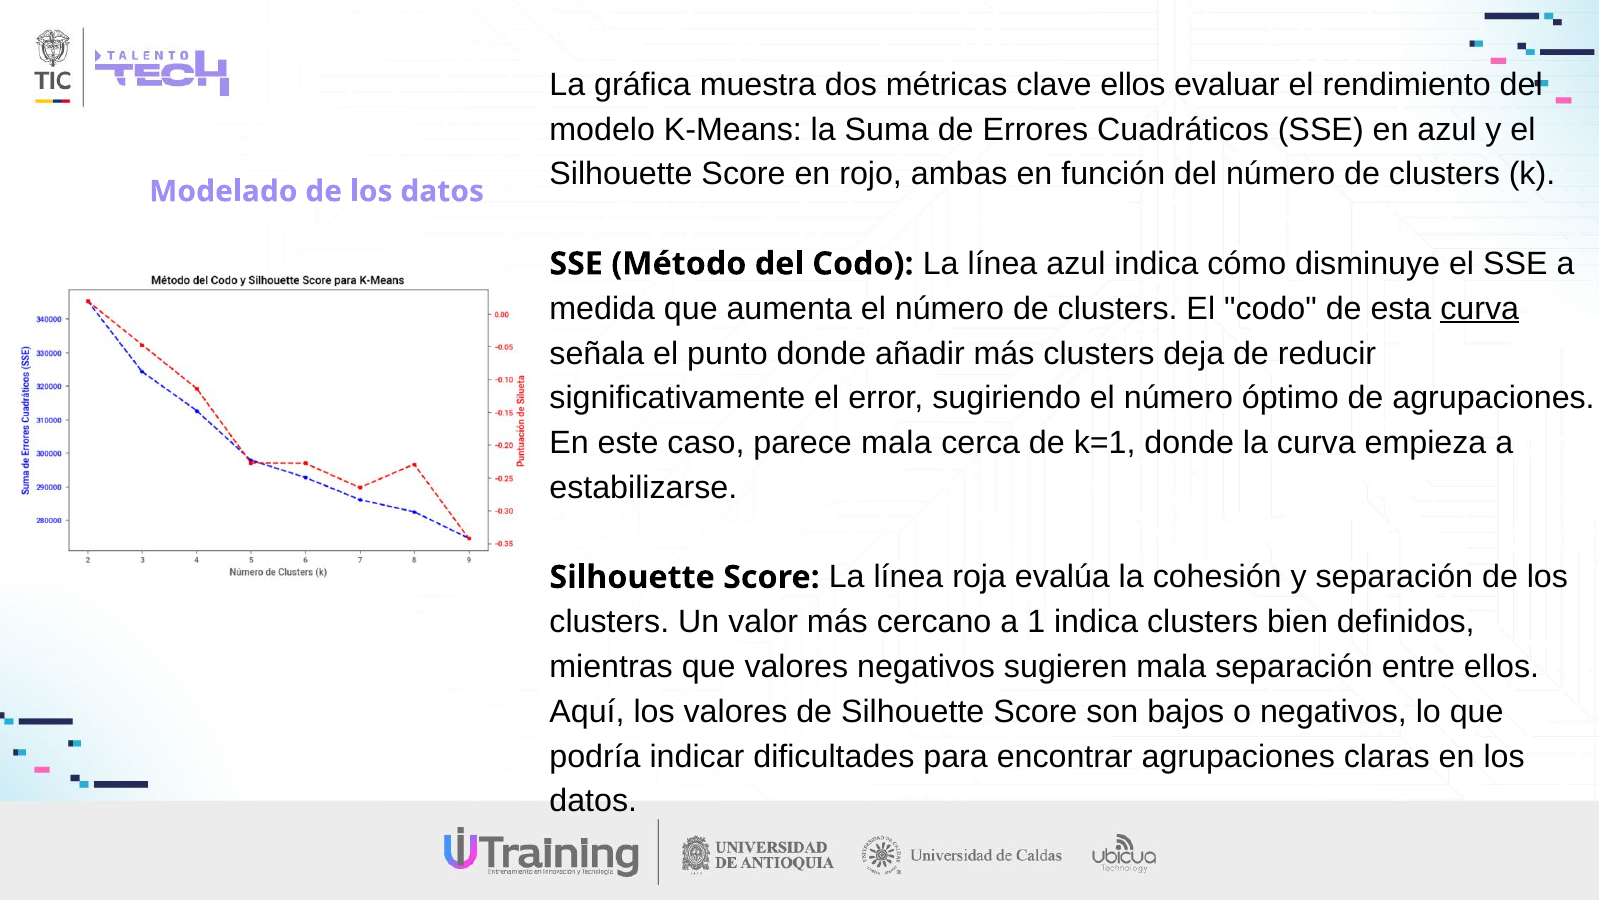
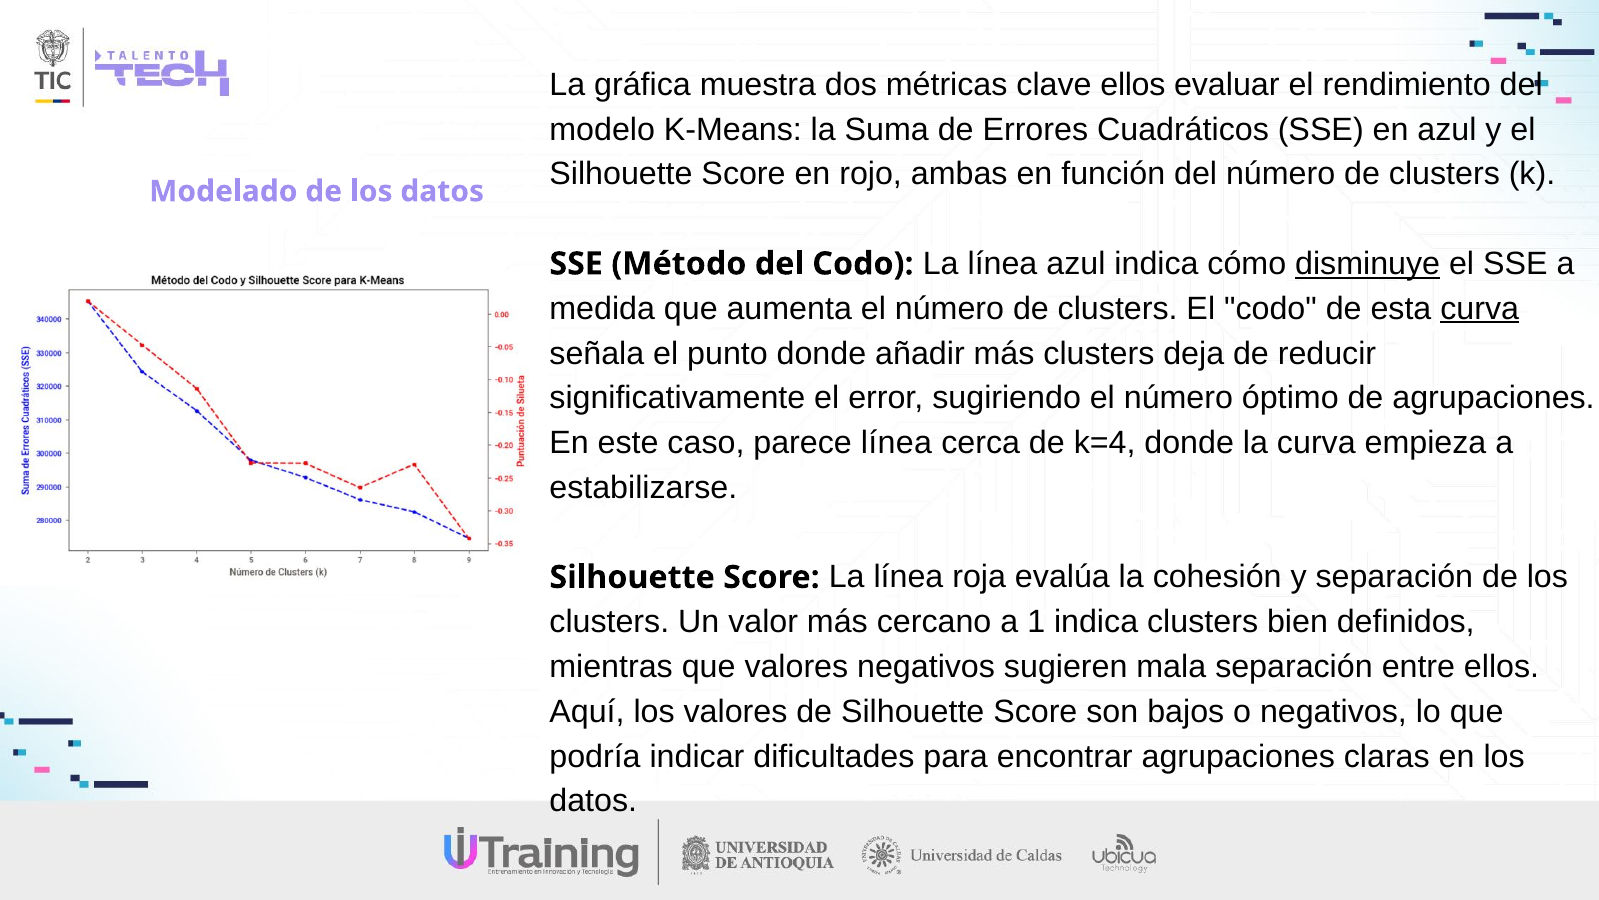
disminuye underline: none -> present (1368, 264)
parece mala: mala -> línea (896, 443)
k=1: k=1 -> k=4 (1105, 443)
